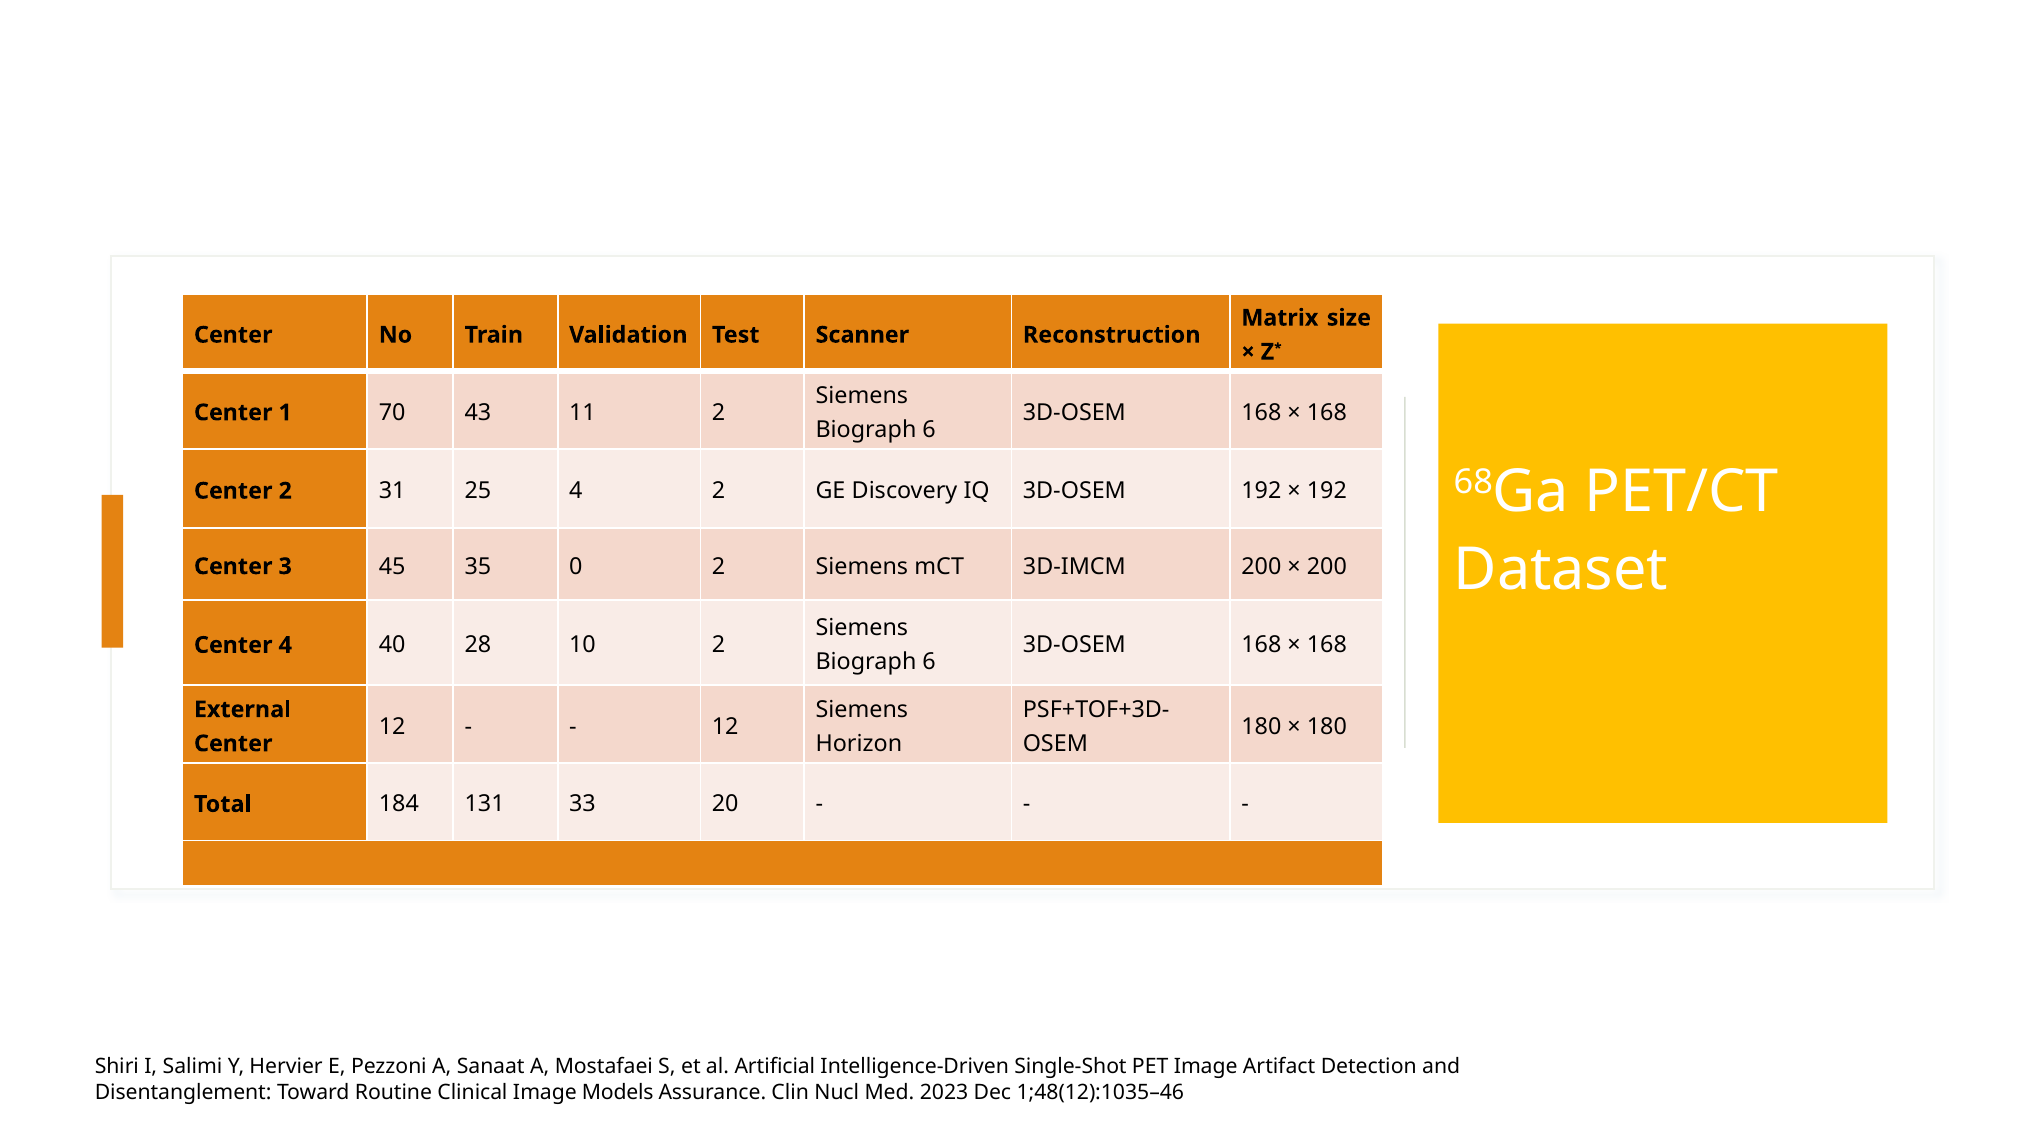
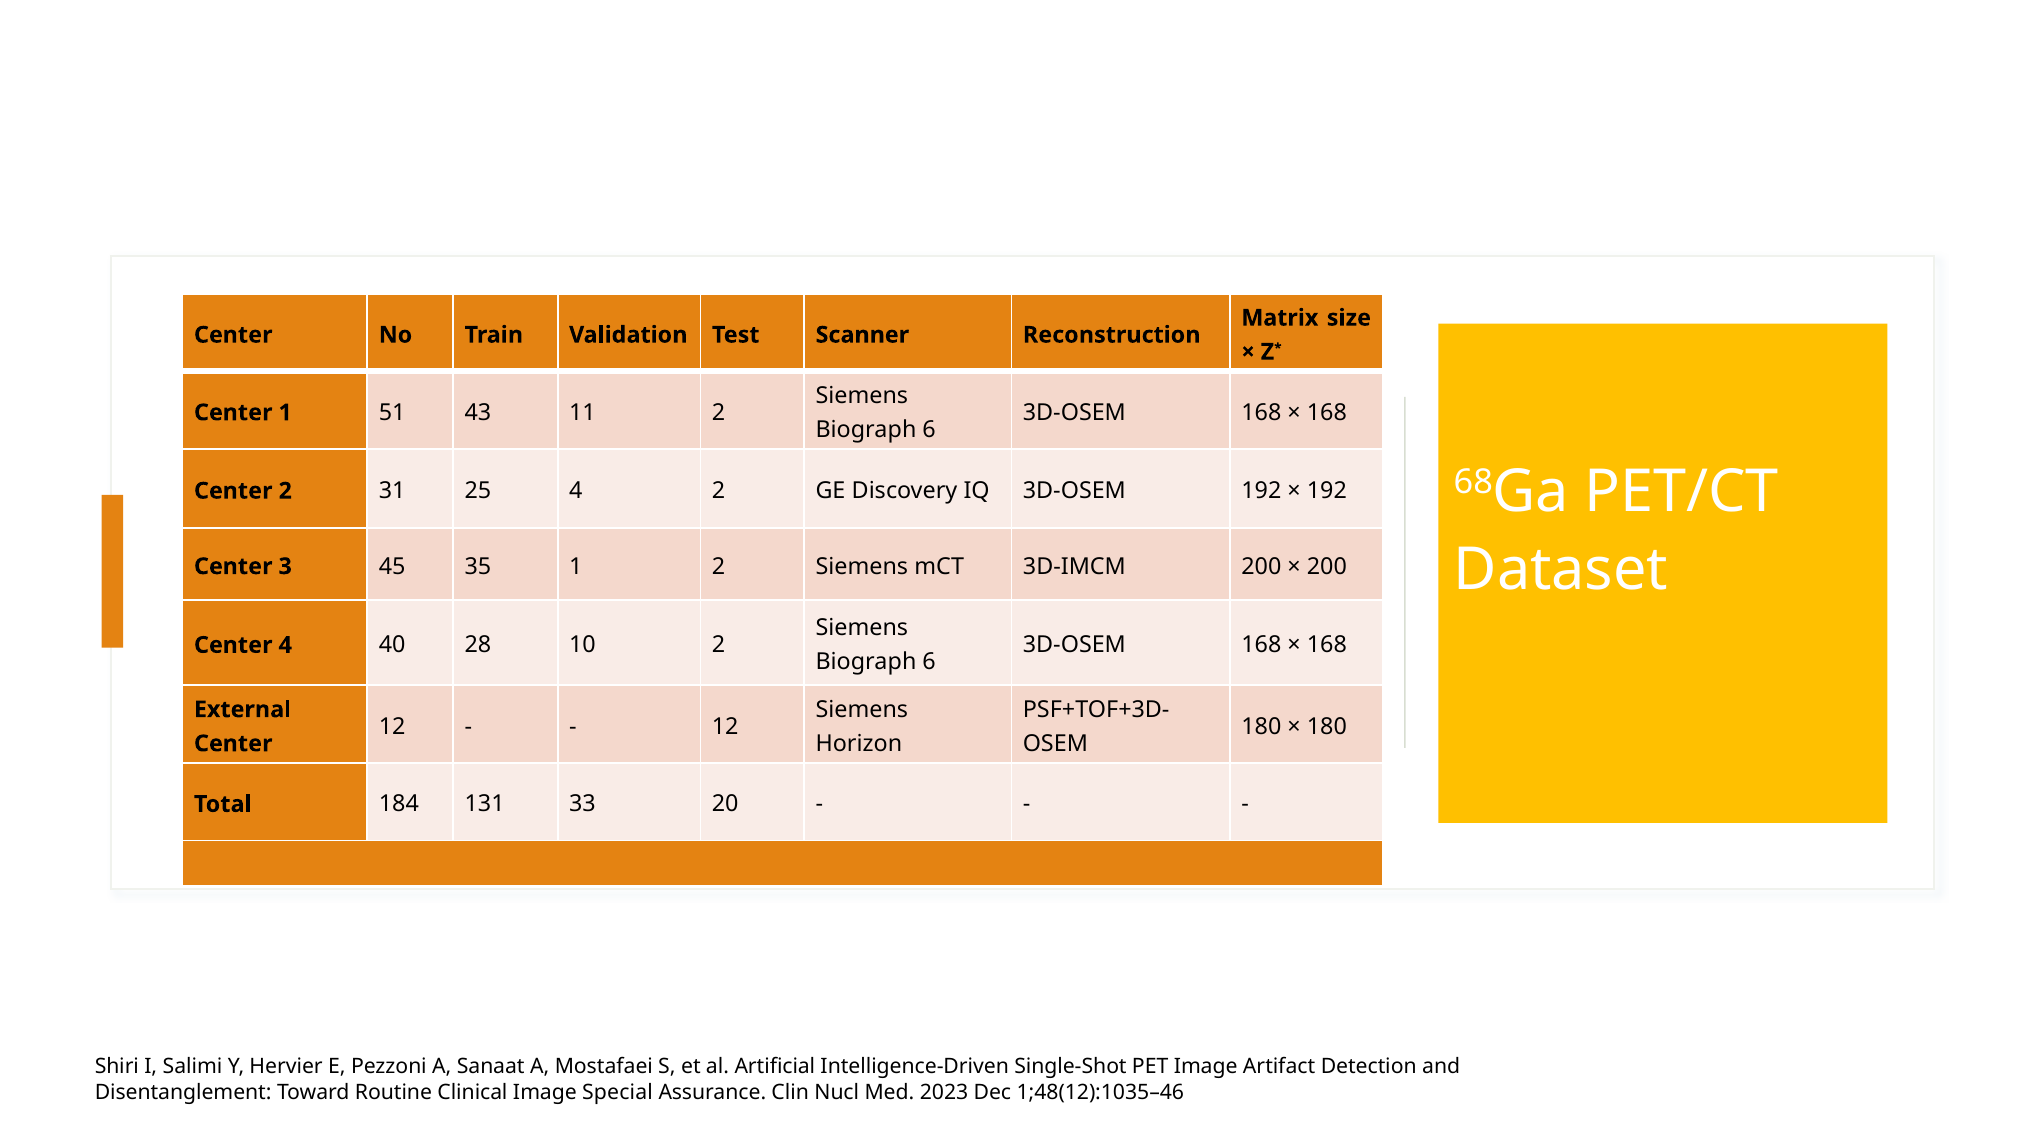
70: 70 -> 51 (392, 413)
35 0: 0 -> 1 (576, 567)
Models: Models -> Special (618, 1092)
